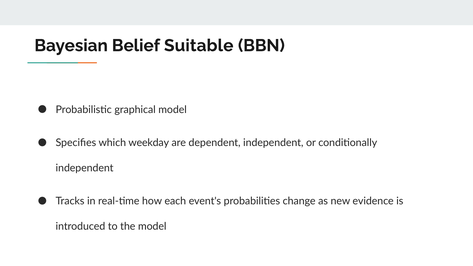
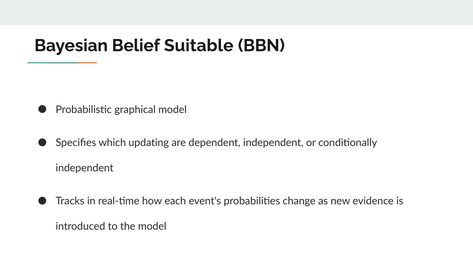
weekday: weekday -> updating (149, 143)
